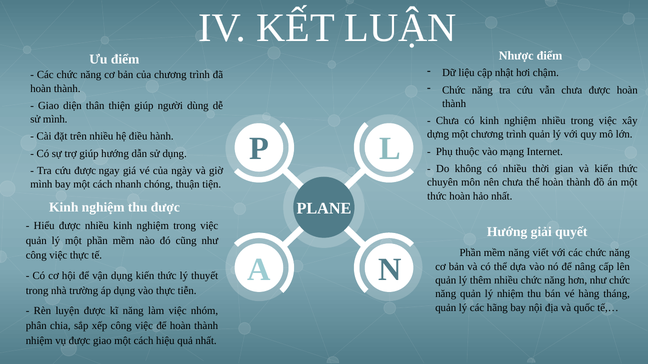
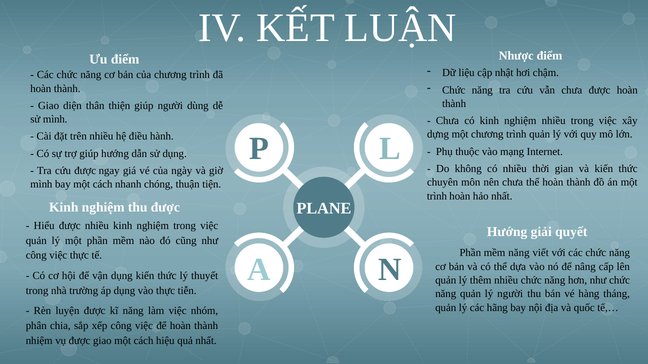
thức: thức -> trình (437, 196)
lý nhiệm: nhiệm -> người (510, 294)
